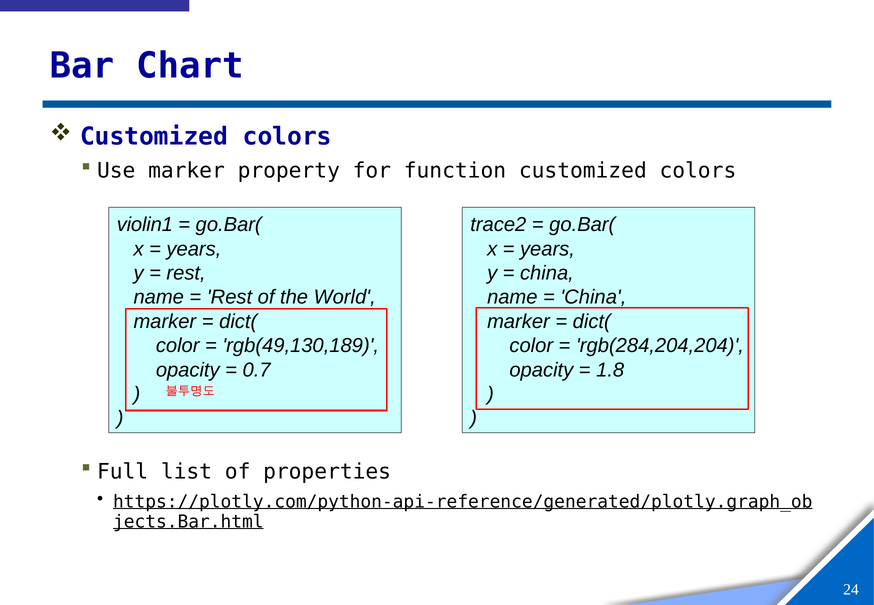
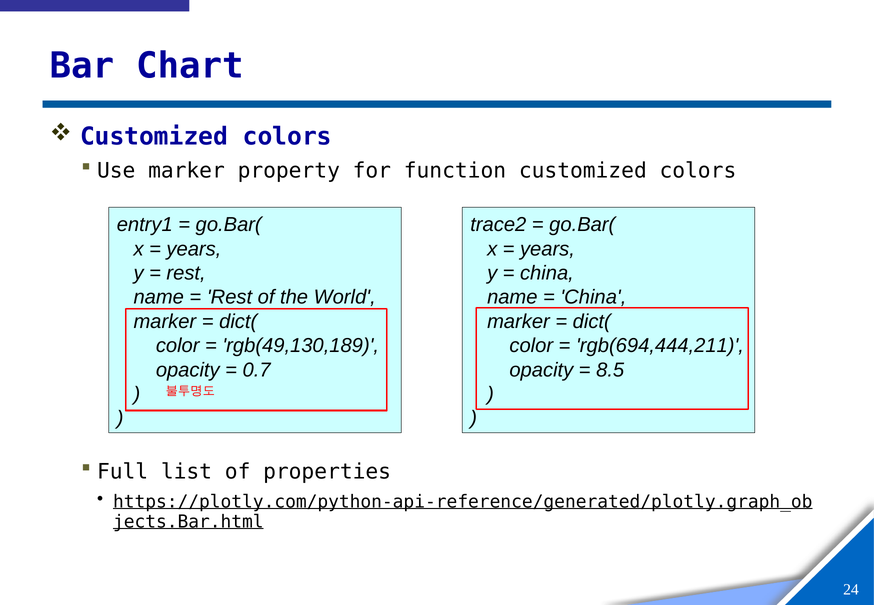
violin1: violin1 -> entry1 (145, 225)
rgb(284,204,204: rgb(284,204,204 -> rgb(694,444,211 (660, 346)
1.8: 1.8 -> 8.5 (610, 370)
